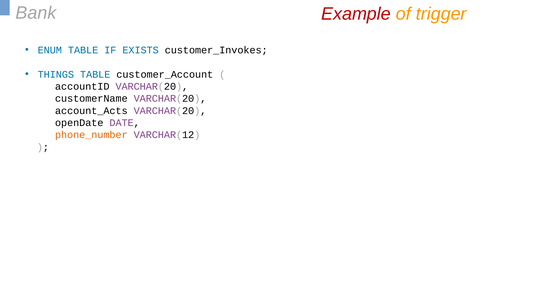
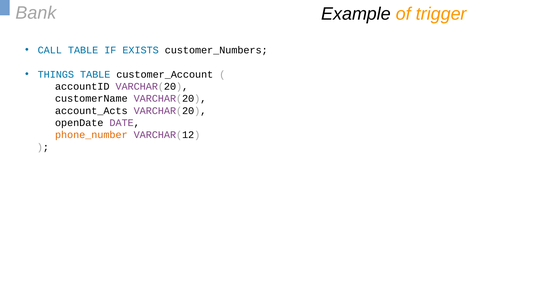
Example colour: red -> black (356, 14)
ENUM: ENUM -> CALL (50, 50)
customer_Invokes: customer_Invokes -> customer_Numbers (216, 50)
